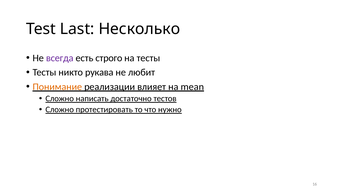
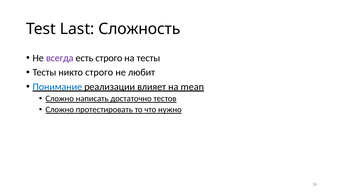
Несколько: Несколько -> Сложность (139, 29)
никто рукава: рукава -> строго (99, 72)
Понимание colour: orange -> blue (57, 87)
